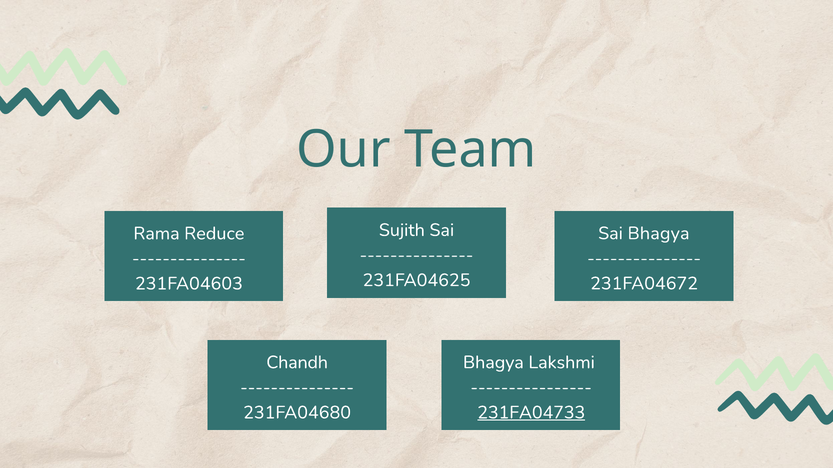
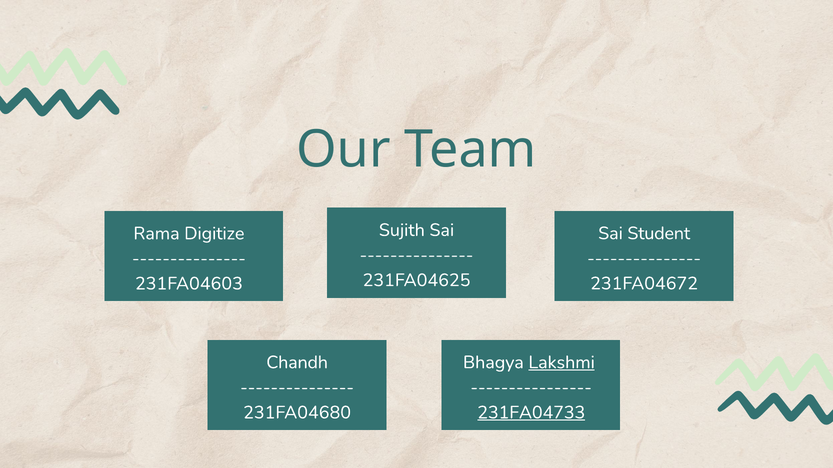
Sai Bhagya: Bhagya -> Student (659, 234)
Reduce: Reduce -> Digitize (214, 234)
Lakshmi underline: none -> present (562, 363)
